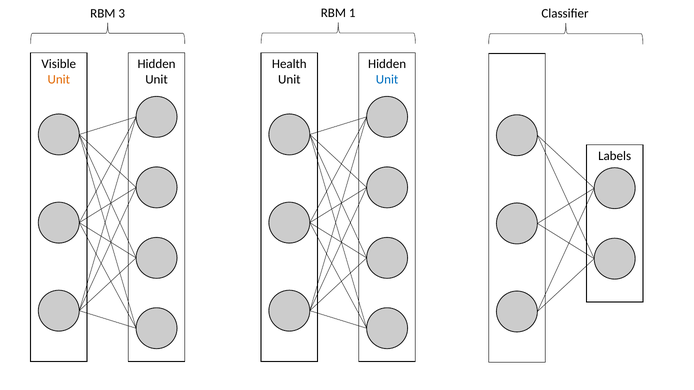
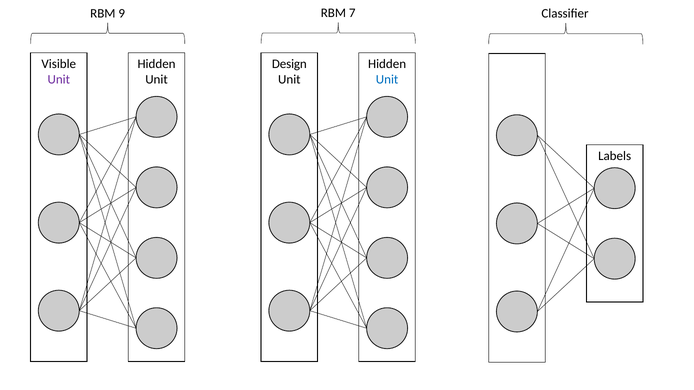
3: 3 -> 9 (122, 13)
1: 1 -> 7 (352, 13)
Health: Health -> Design (289, 64)
Unit colour: orange -> purple (59, 80)
